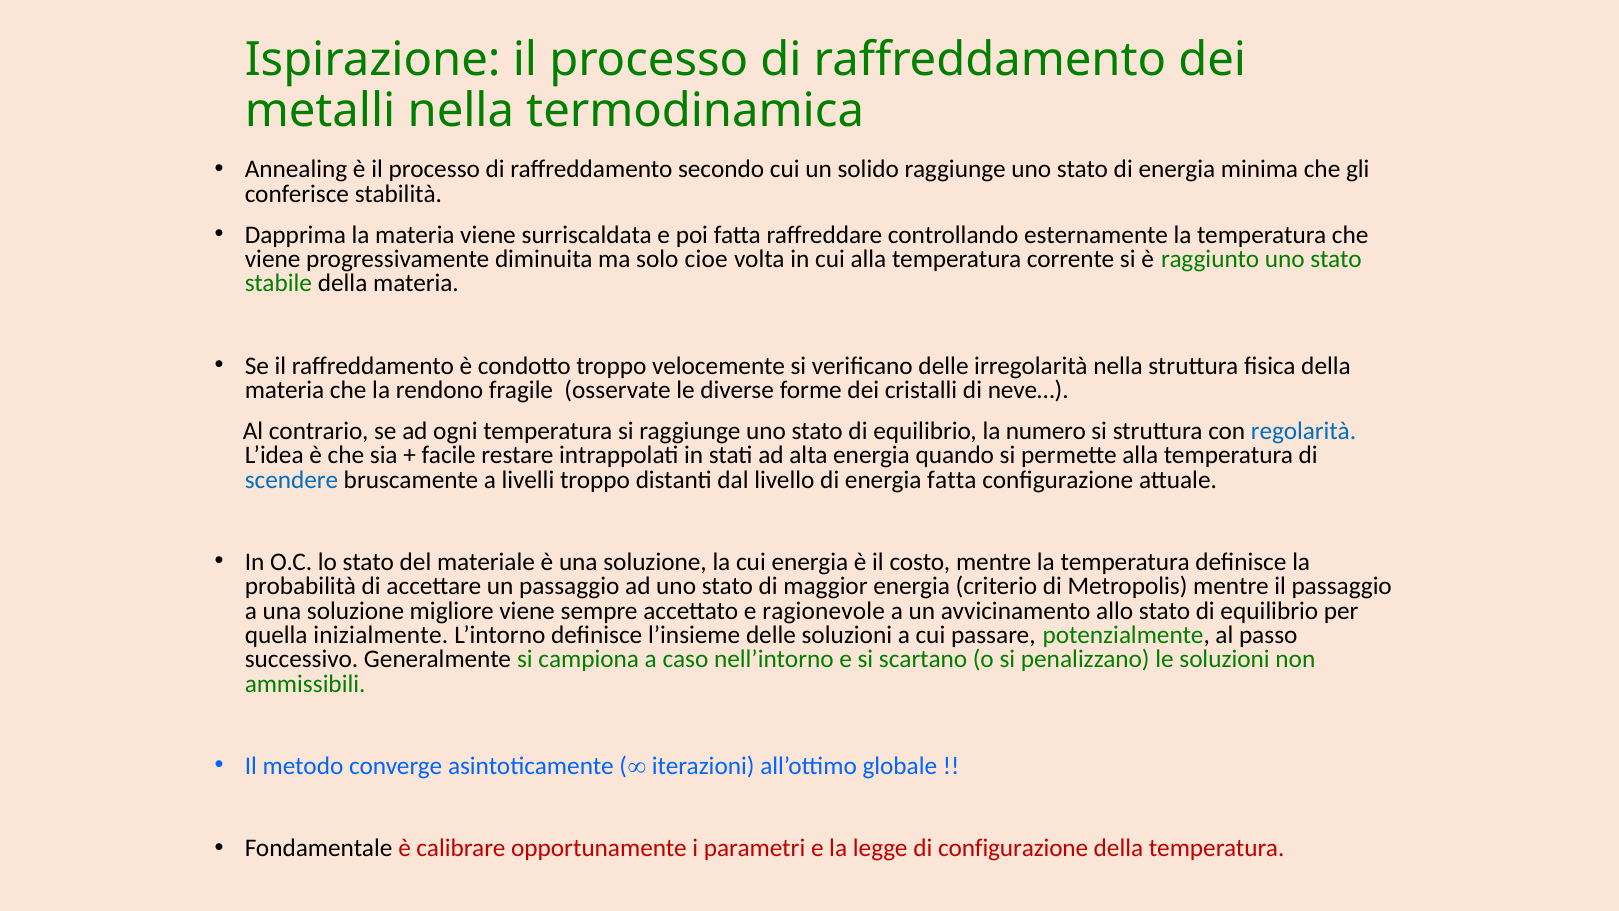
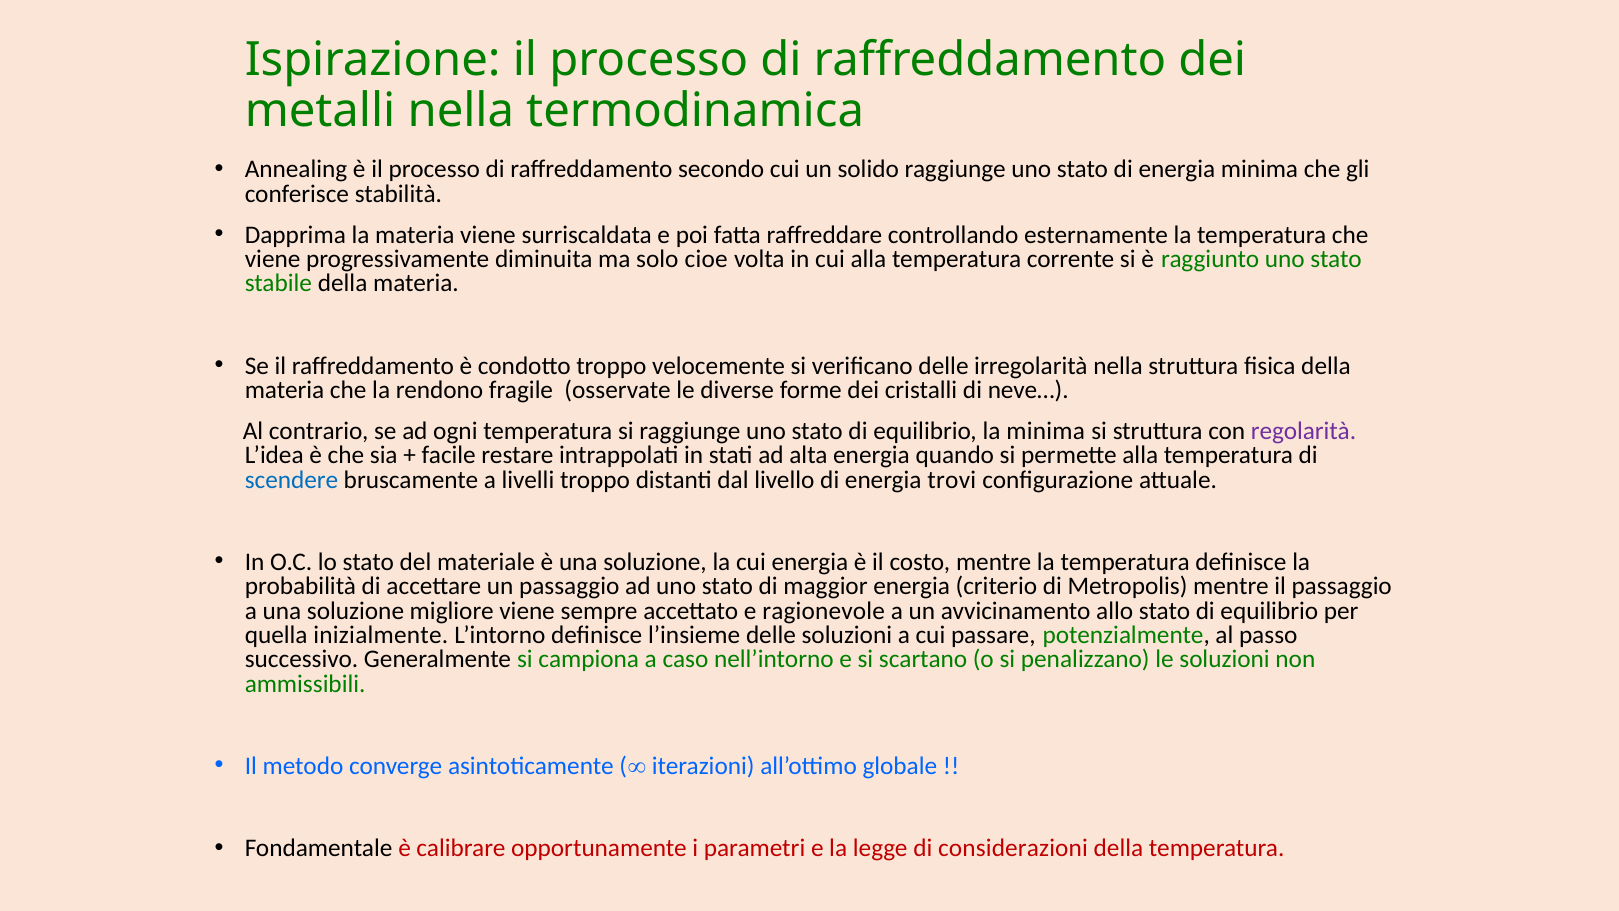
la numero: numero -> minima (1046, 431)
regolarità colour: blue -> purple (1304, 431)
energia fatta: fatta -> trovi (952, 480)
di configurazione: configurazione -> considerazioni (1013, 848)
